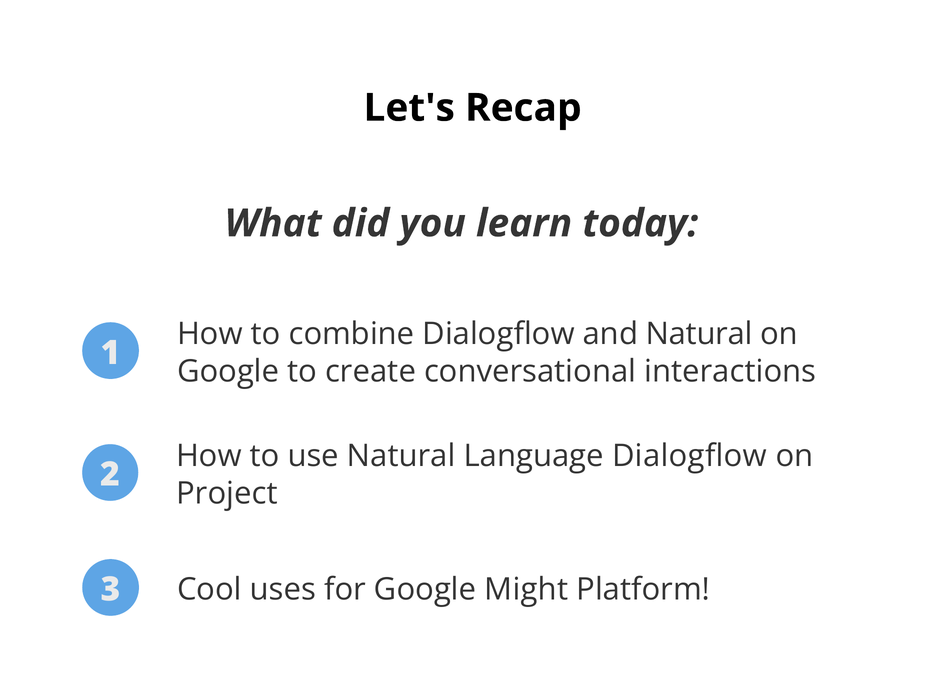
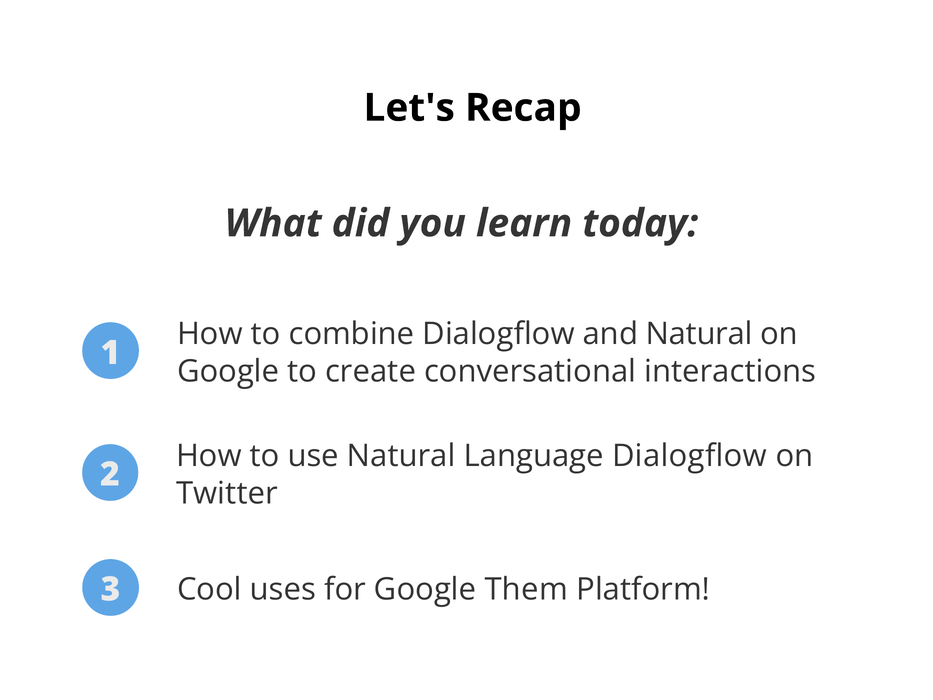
Project: Project -> Twitter (227, 493)
Might: Might -> Them (526, 589)
